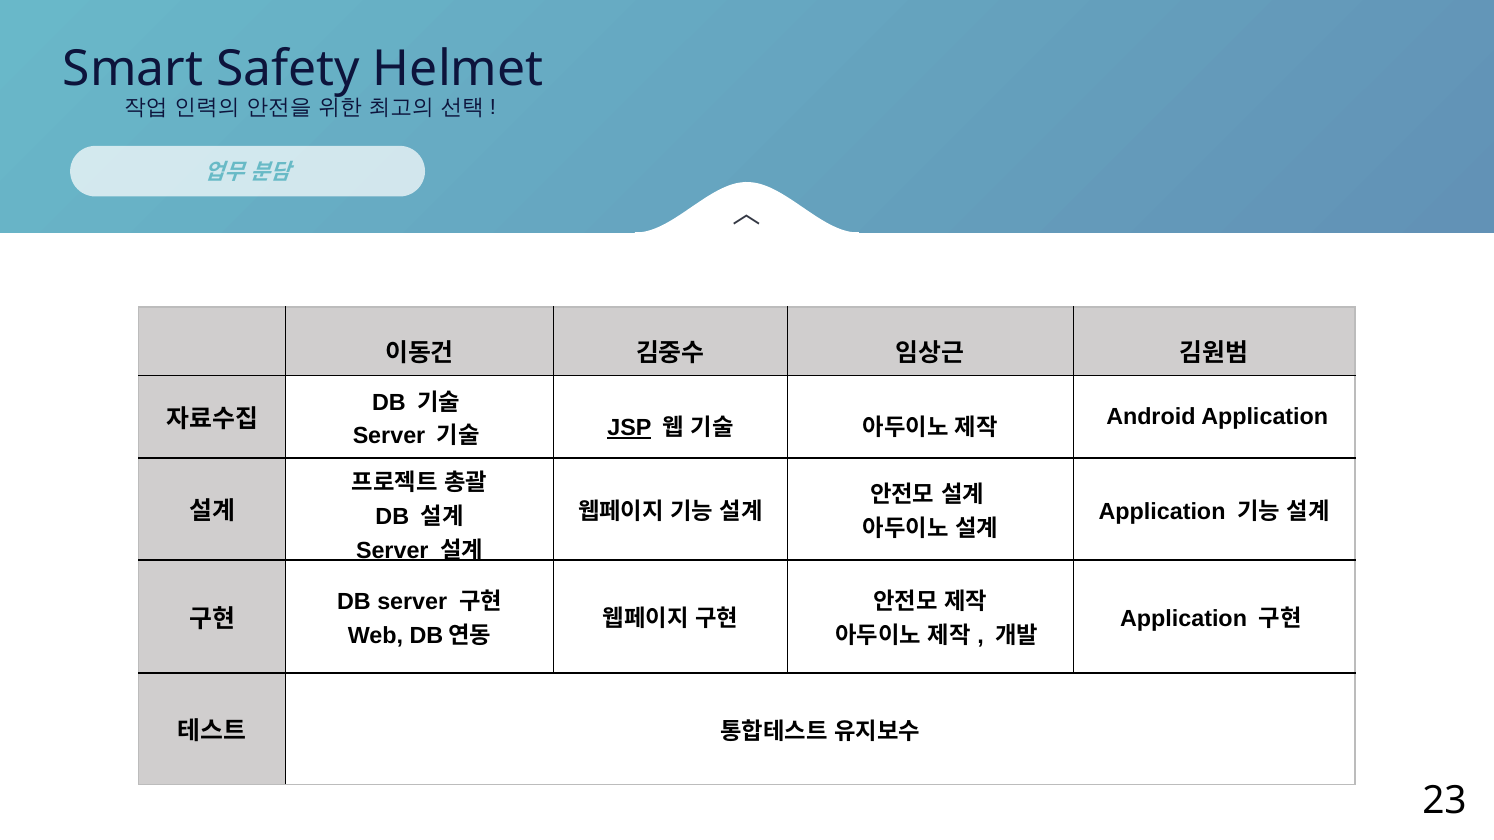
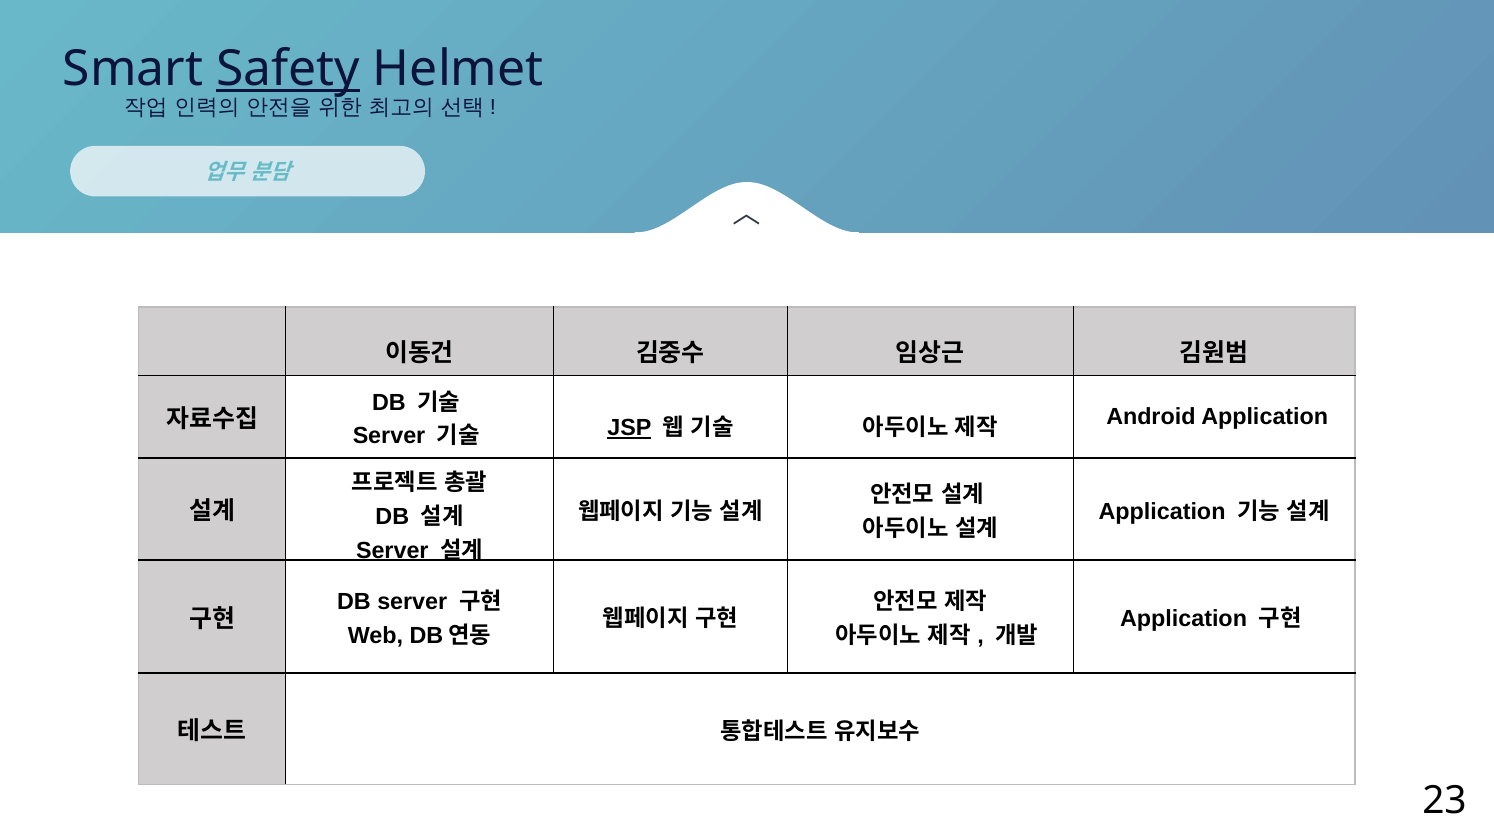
Safety underline: none -> present (288, 69)
